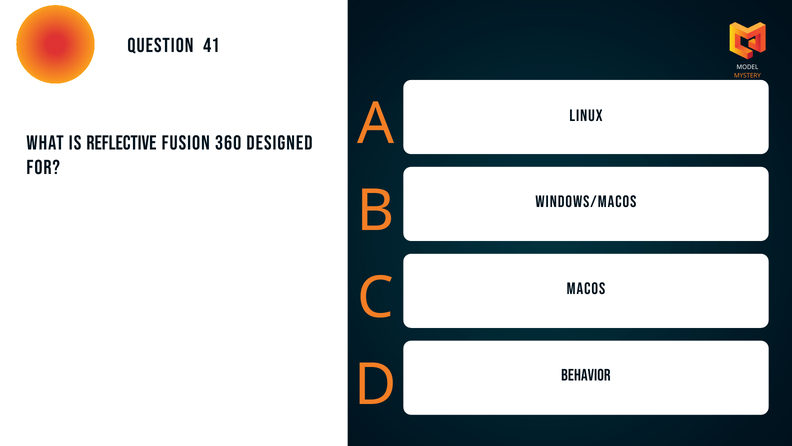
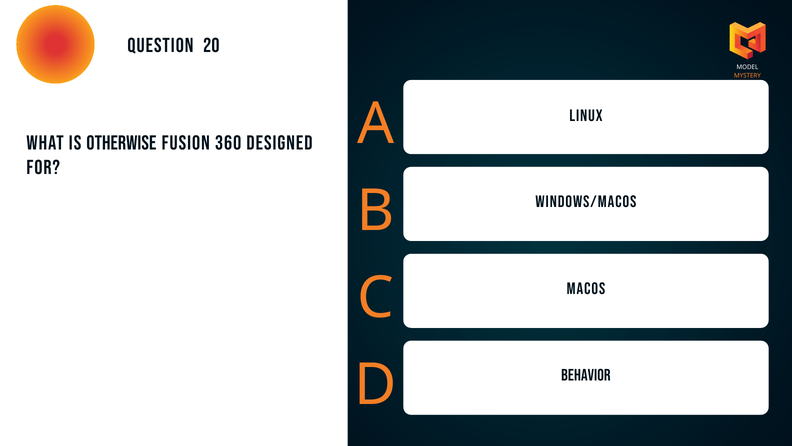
41: 41 -> 20 (211, 46)
Reflective: Reflective -> Otherwise (121, 143)
